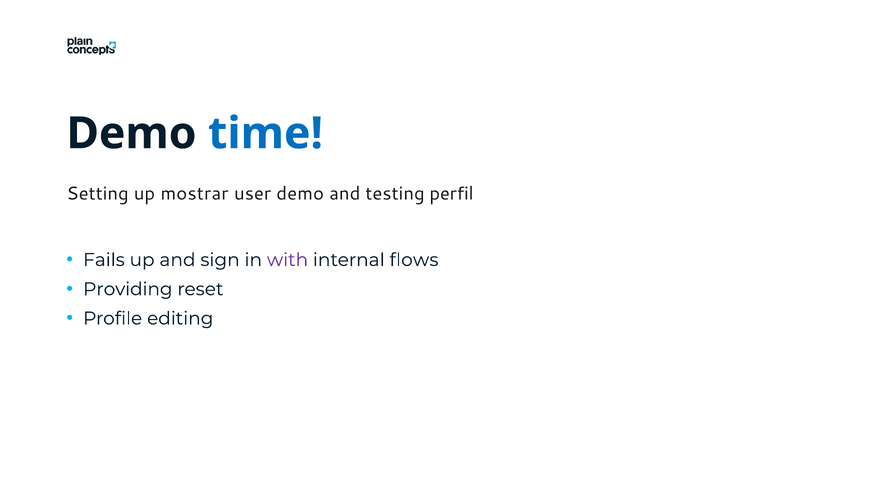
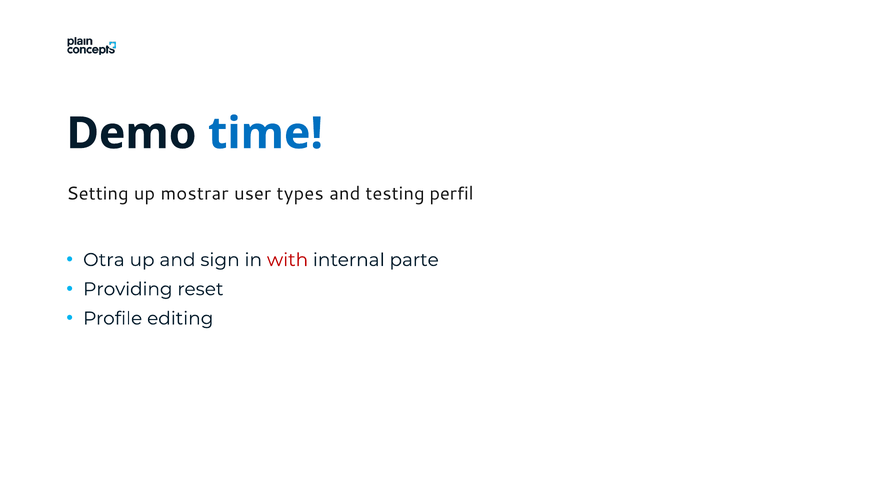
user demo: demo -> types (300, 194)
Fails: Fails -> Otra (104, 260)
with colour: purple -> red (288, 260)
flows: flows -> parte (414, 260)
